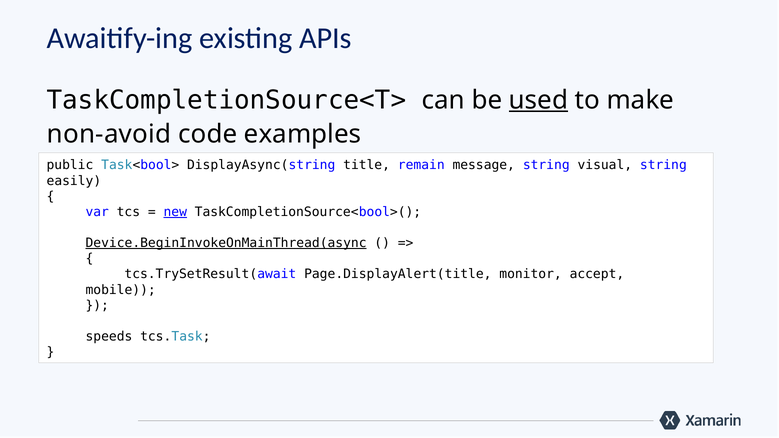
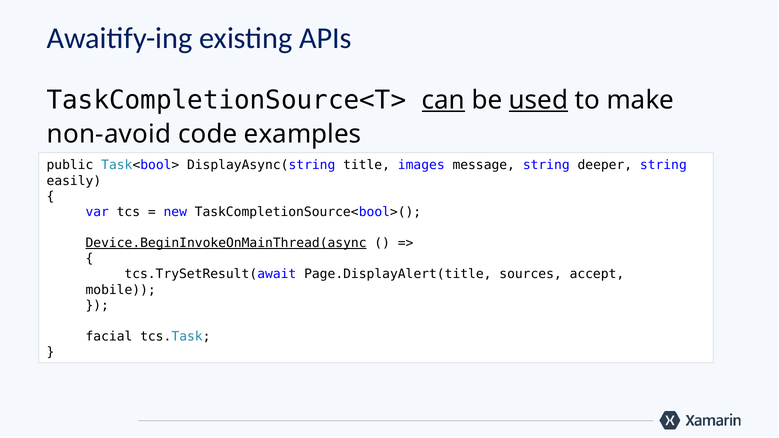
can underline: none -> present (443, 100)
remain: remain -> images (421, 165)
visual: visual -> deeper (605, 165)
new underline: present -> none (175, 212)
monitor: monitor -> sources (531, 274)
speeds: speeds -> facial (109, 337)
